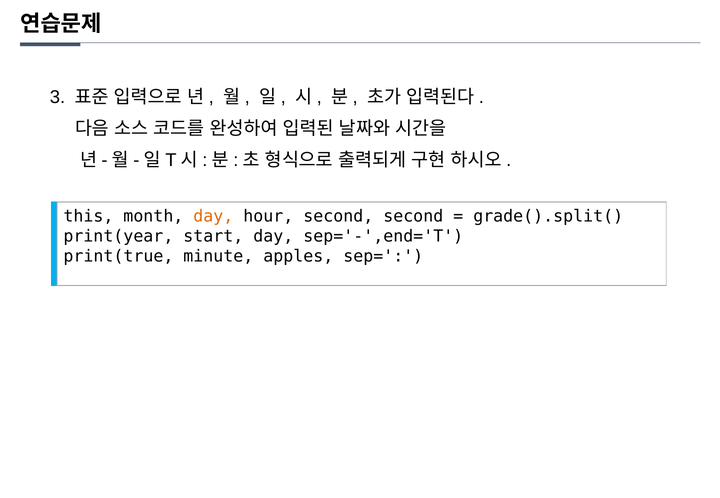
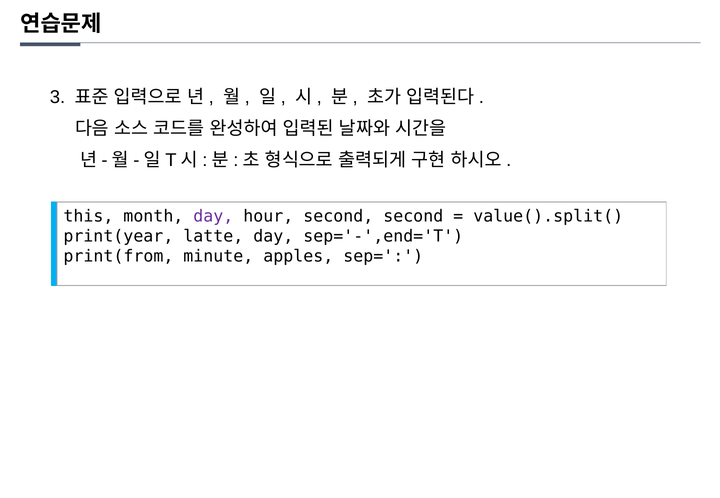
day colour: orange -> purple (213, 217)
grade().split(: grade().split( -> value().split( (548, 217)
start: start -> latte (213, 236)
print(true: print(true -> print(from (118, 256)
